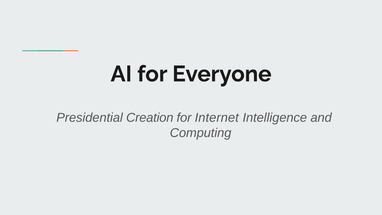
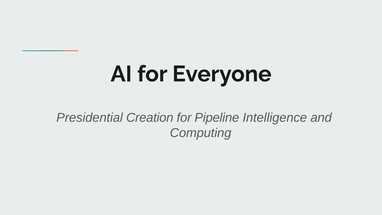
Internet: Internet -> Pipeline (217, 118)
